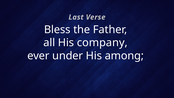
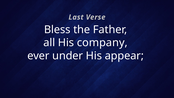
among: among -> appear (124, 56)
